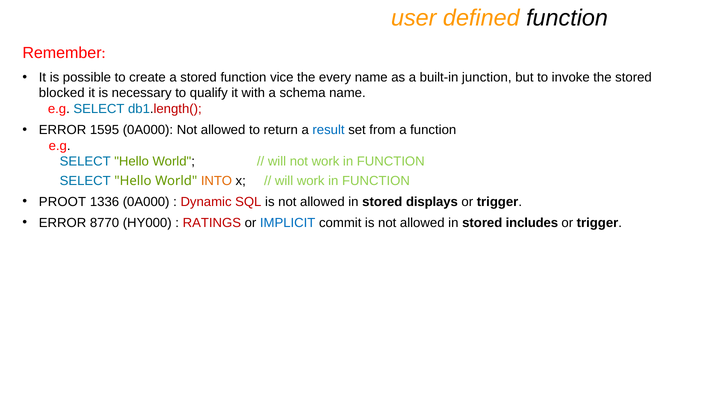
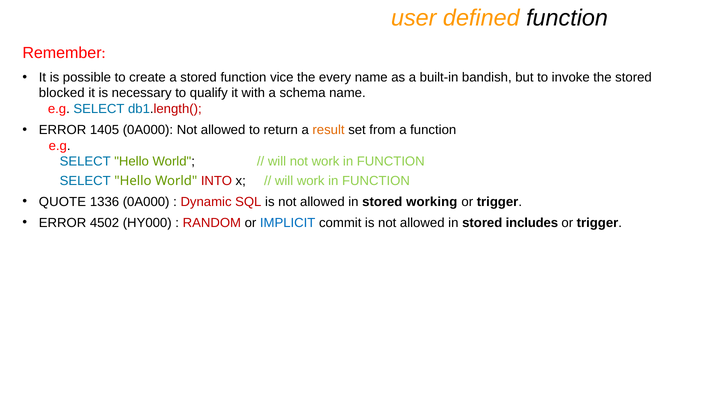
junction: junction -> bandish (487, 77)
1595: 1595 -> 1405 (104, 130)
result colour: blue -> orange (329, 130)
INTO colour: orange -> red (216, 181)
PROOT: PROOT -> QUOTE (62, 202)
displays: displays -> working (432, 202)
8770: 8770 -> 4502 (104, 223)
RATINGS: RATINGS -> RANDOM (212, 223)
